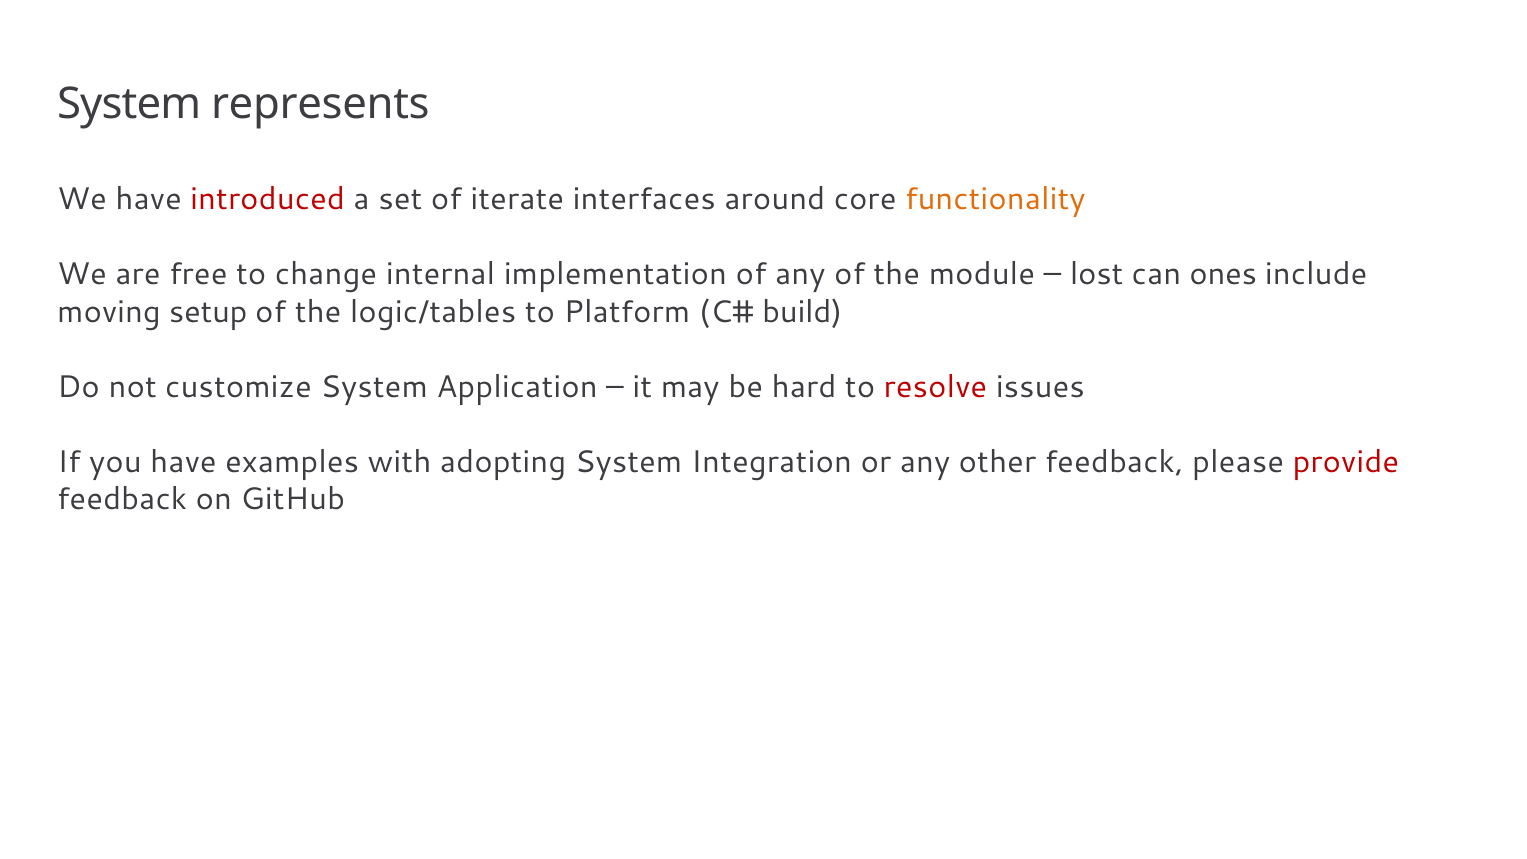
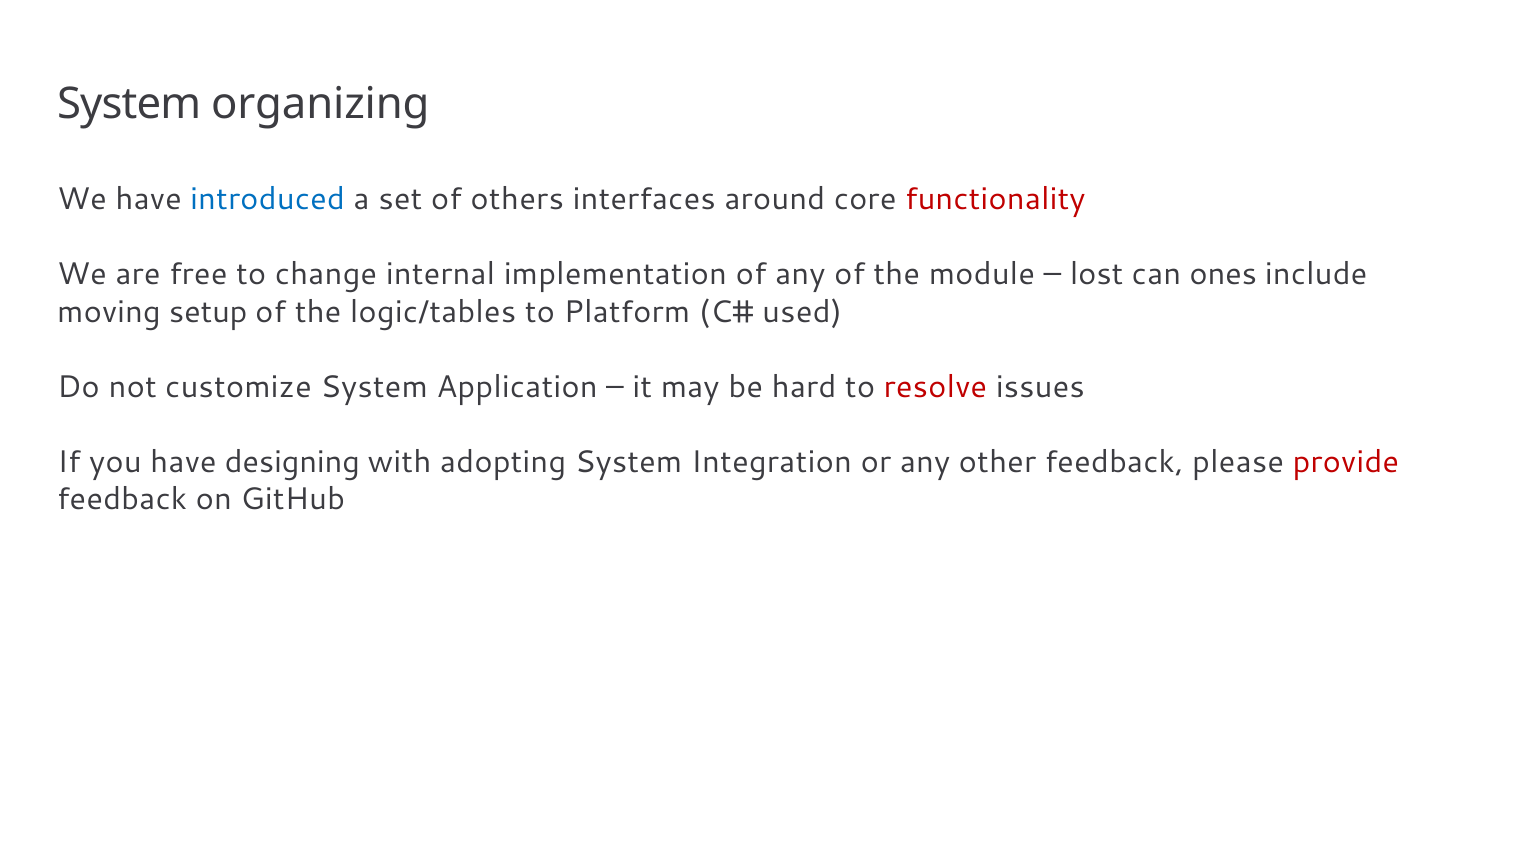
represents: represents -> organizing (320, 104)
introduced colour: red -> blue (268, 200)
iterate: iterate -> others (517, 200)
functionality colour: orange -> red (995, 200)
build: build -> used (802, 312)
examples: examples -> designing (292, 462)
